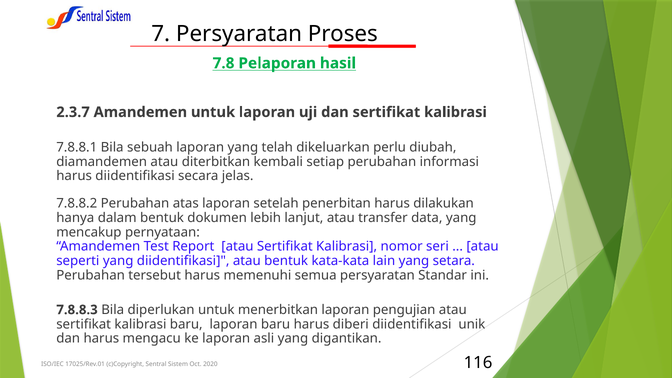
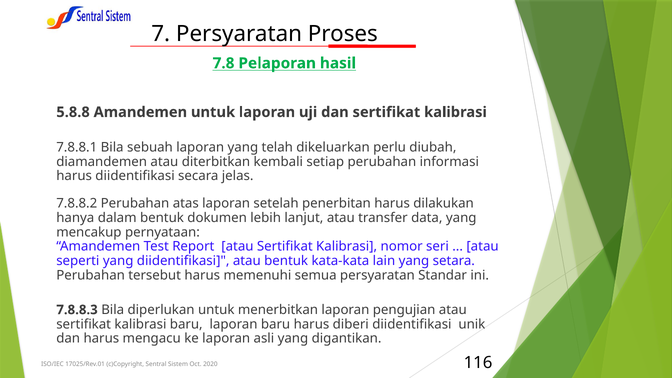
2.3.7: 2.3.7 -> 5.8.8 (73, 112)
